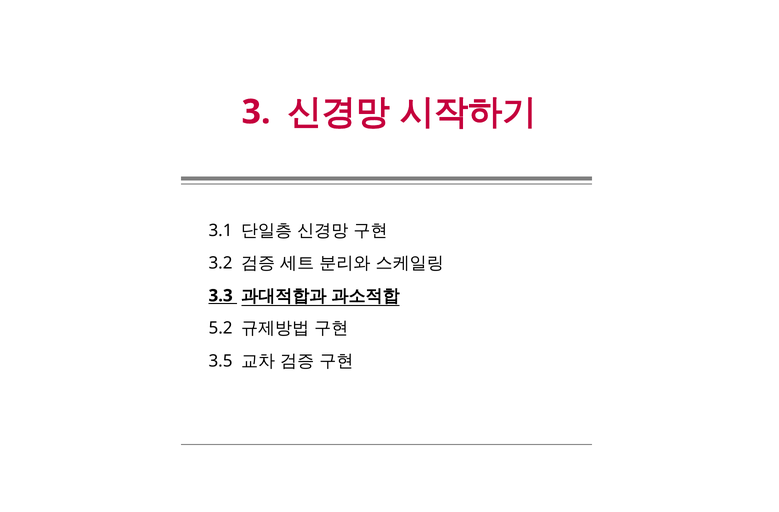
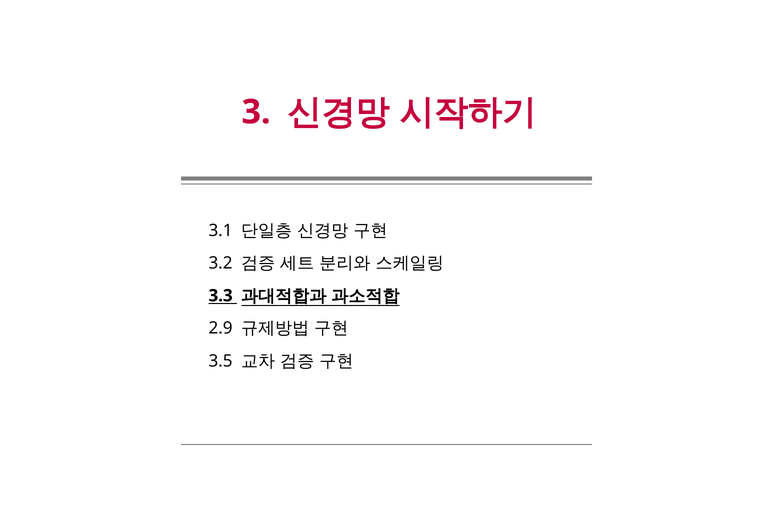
5.2: 5.2 -> 2.9 (221, 328)
